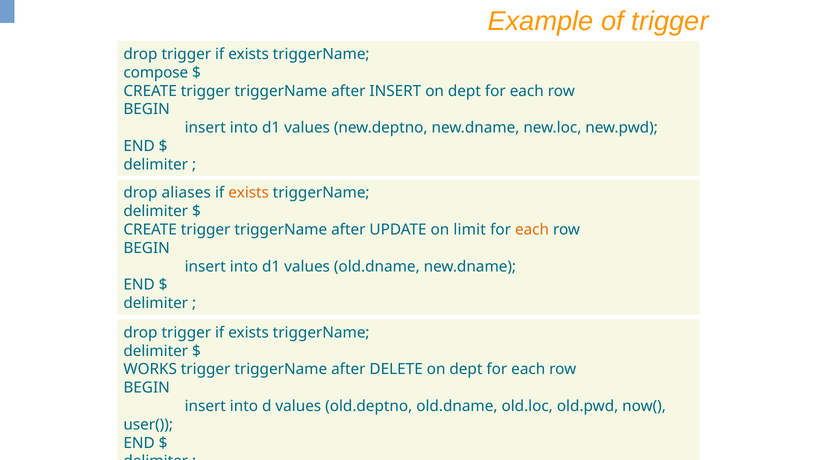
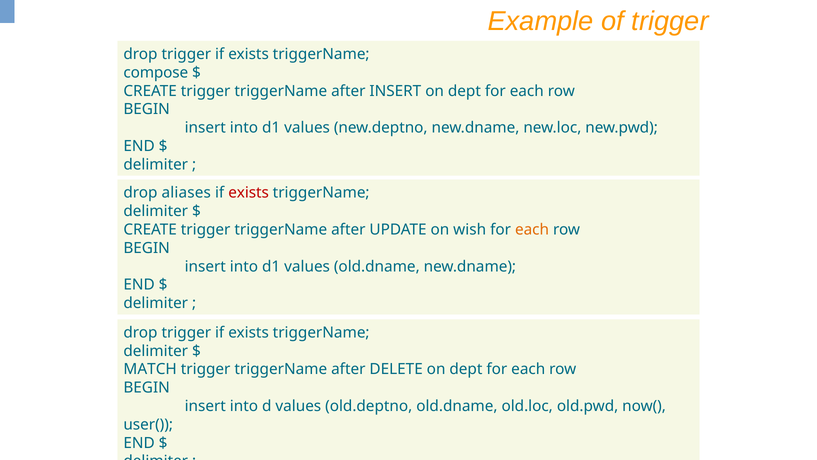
exists colour: orange -> red (249, 193)
limit: limit -> wish (470, 229)
WORKS: WORKS -> MATCH (150, 369)
